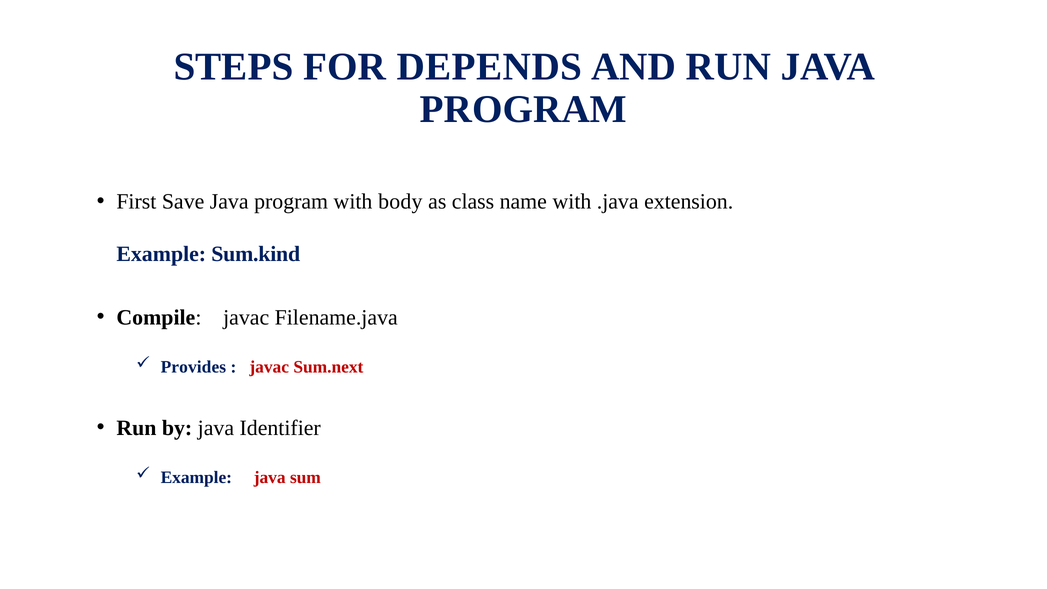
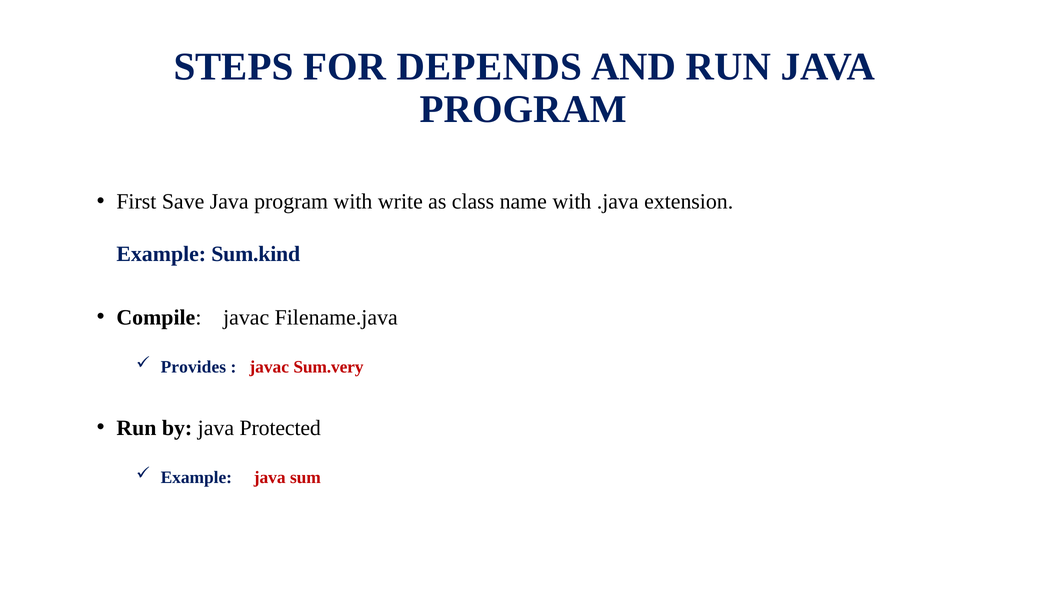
body: body -> write (400, 202)
Sum.next: Sum.next -> Sum.very (328, 367)
Identifier: Identifier -> Protected (280, 428)
